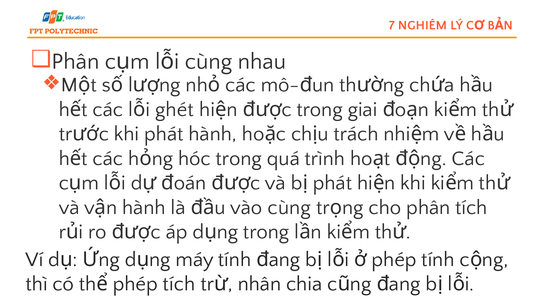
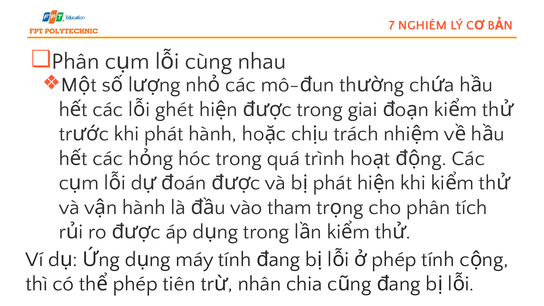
vào cùng: cùng -> tham (290, 207)
phép tích: tích -> tiên (179, 284)
